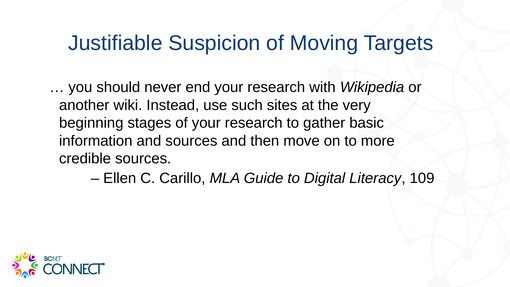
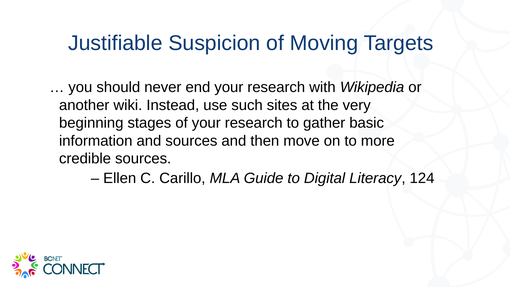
109: 109 -> 124 (422, 178)
